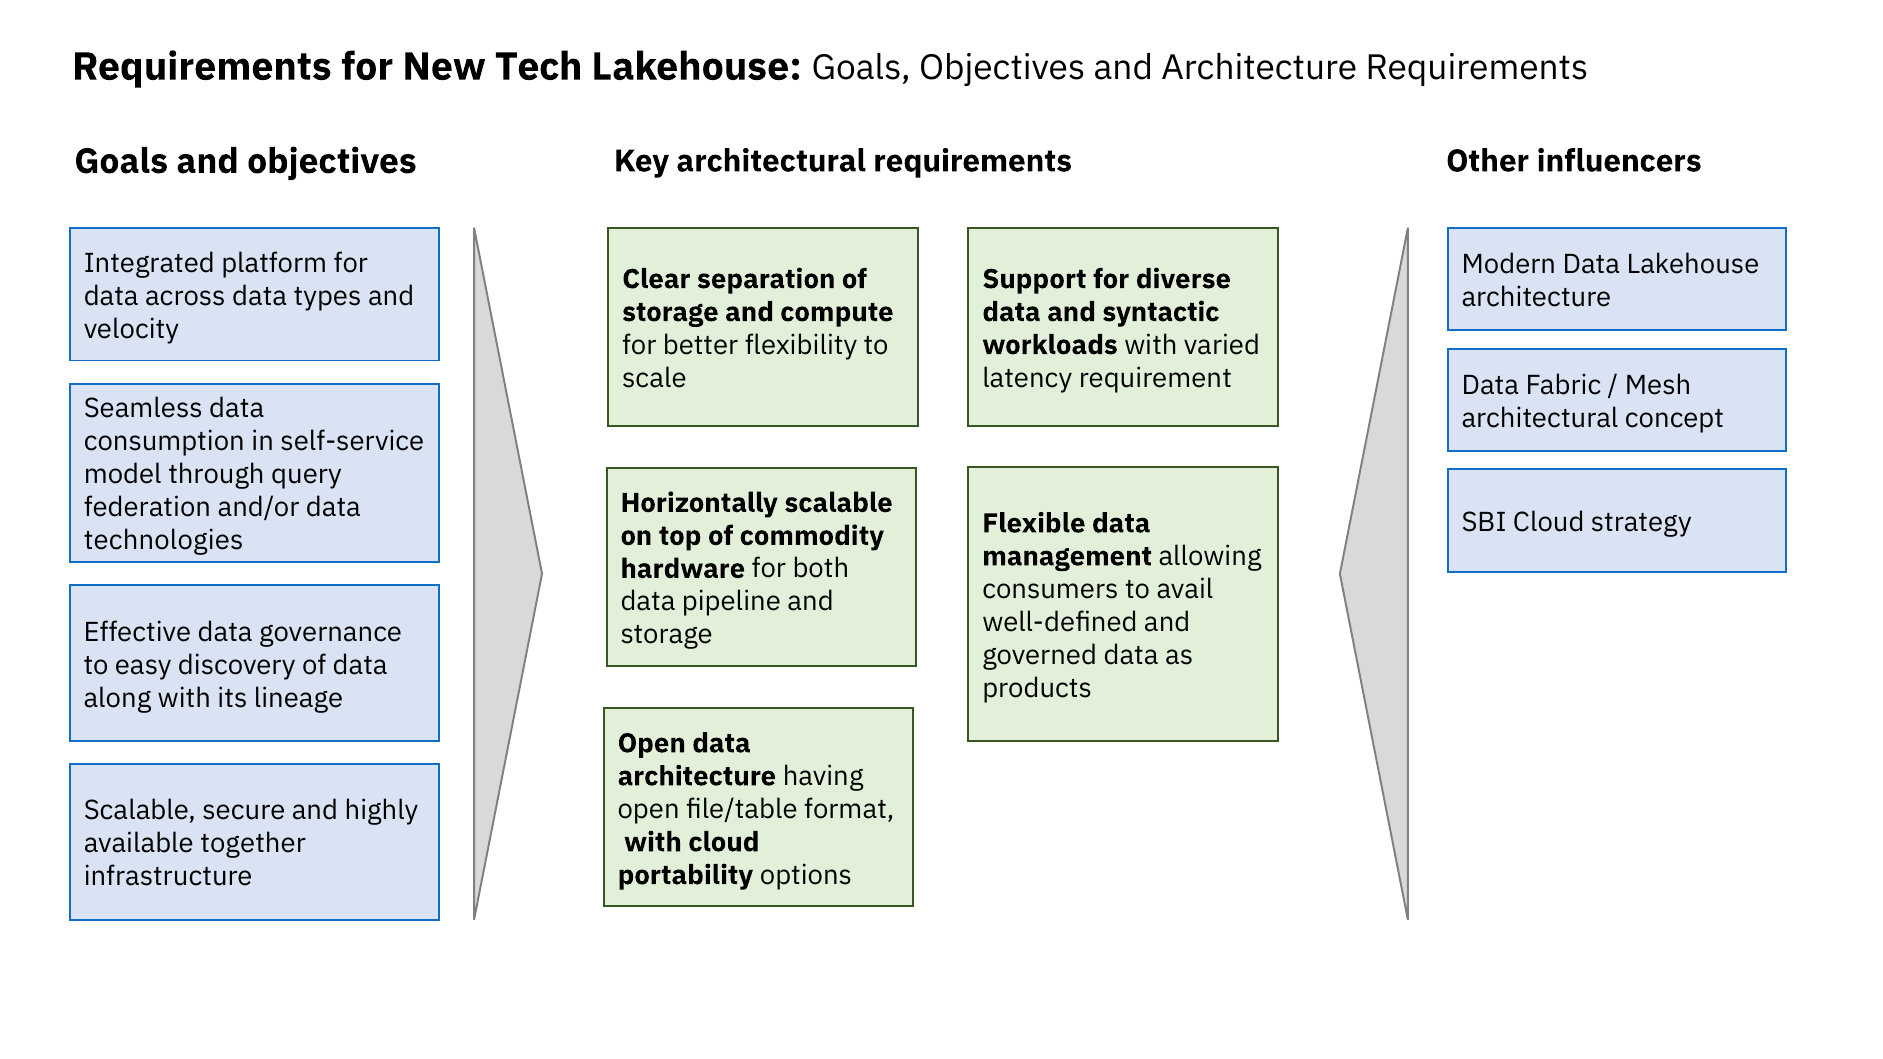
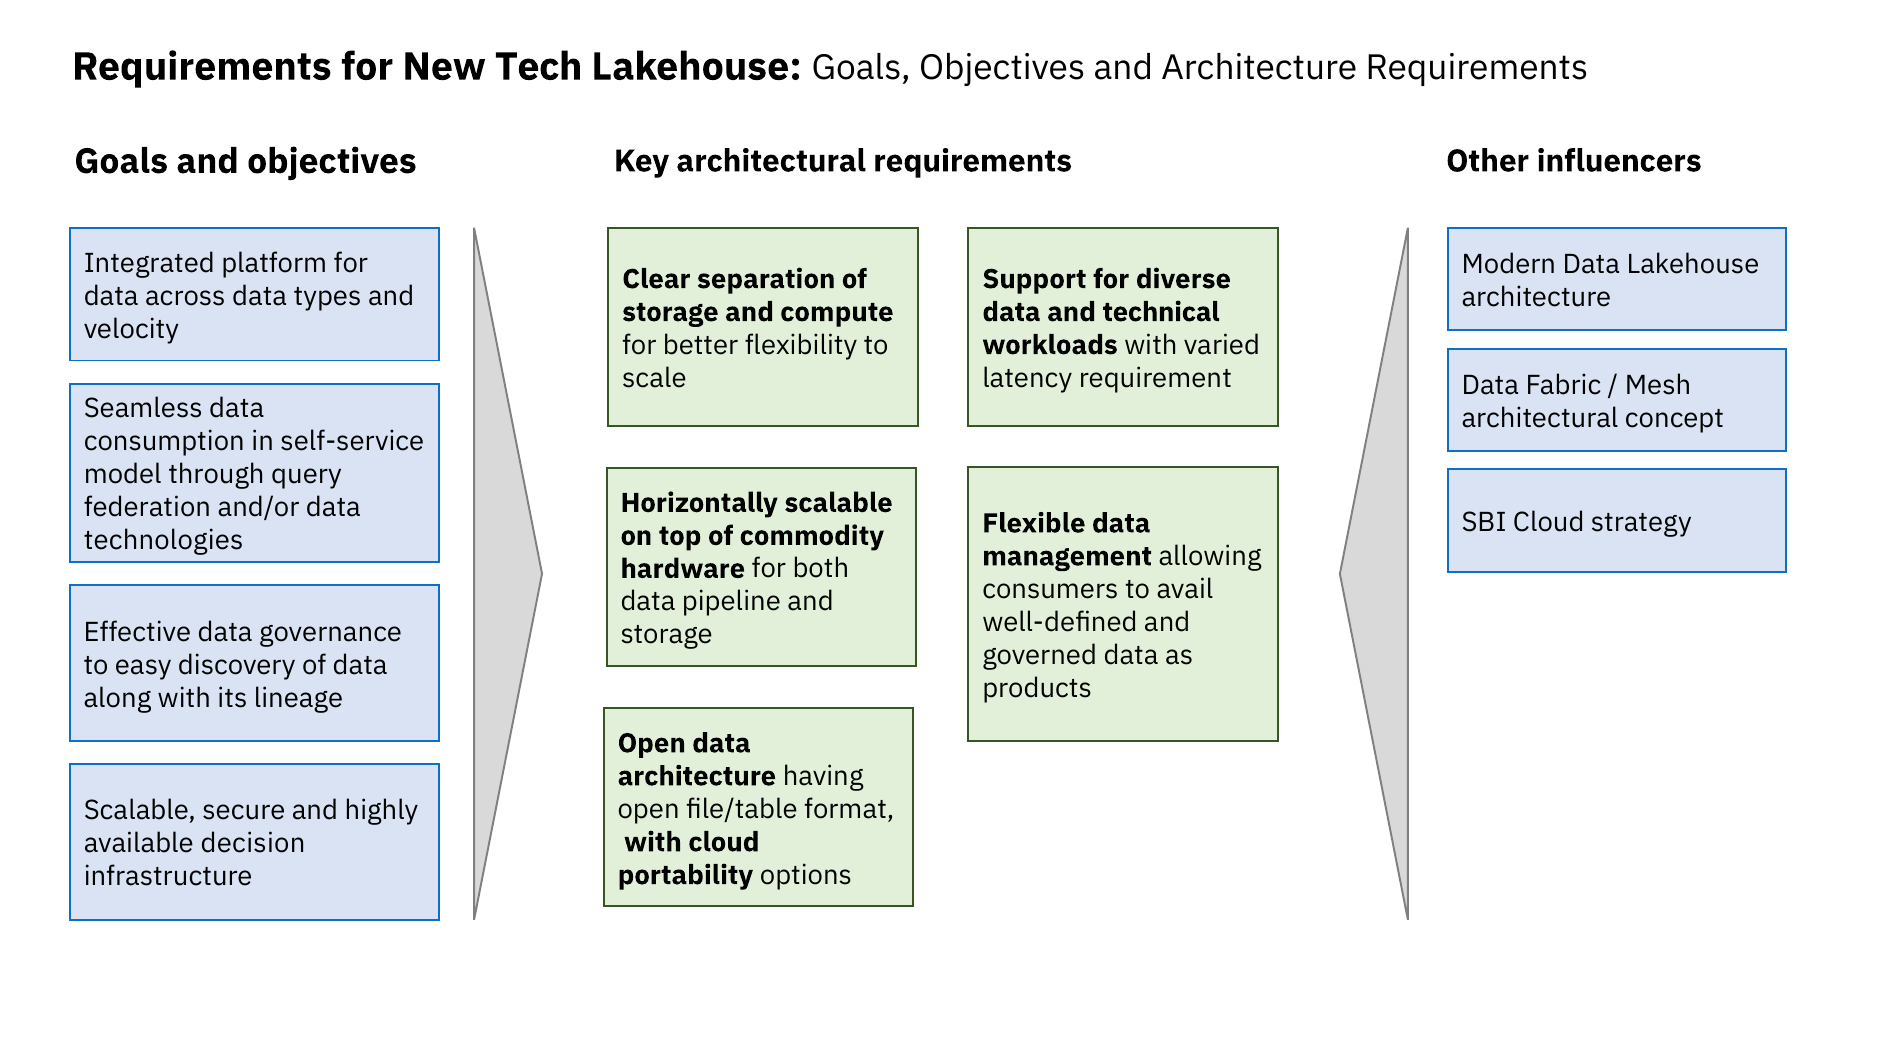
syntactic: syntactic -> technical (1161, 312)
together: together -> decision (253, 844)
